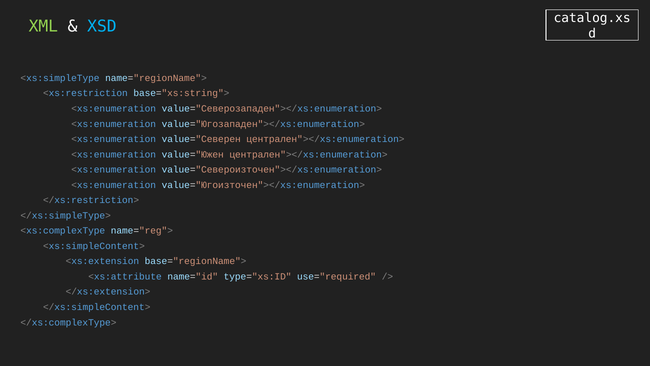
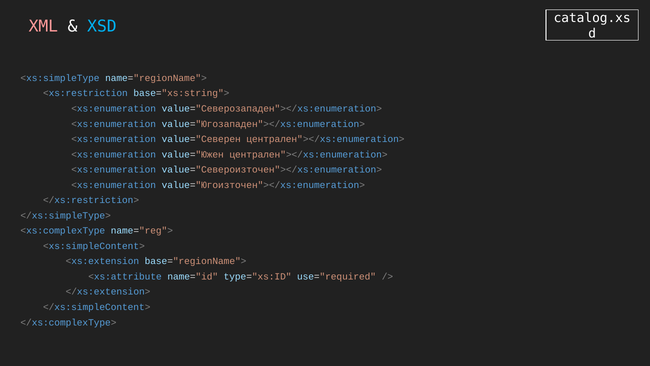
XML colour: light green -> pink (43, 27)
